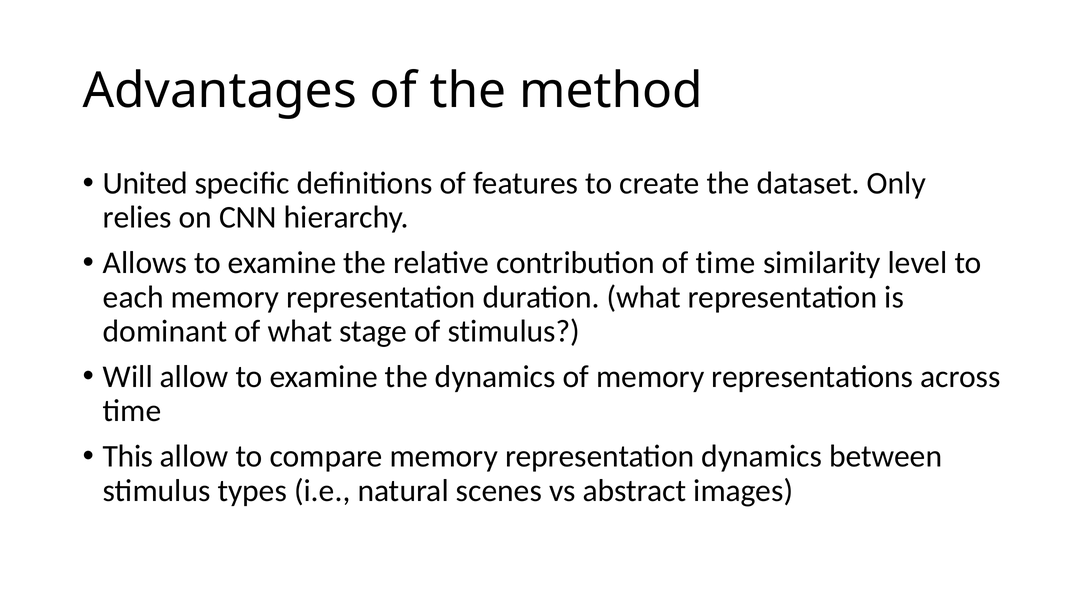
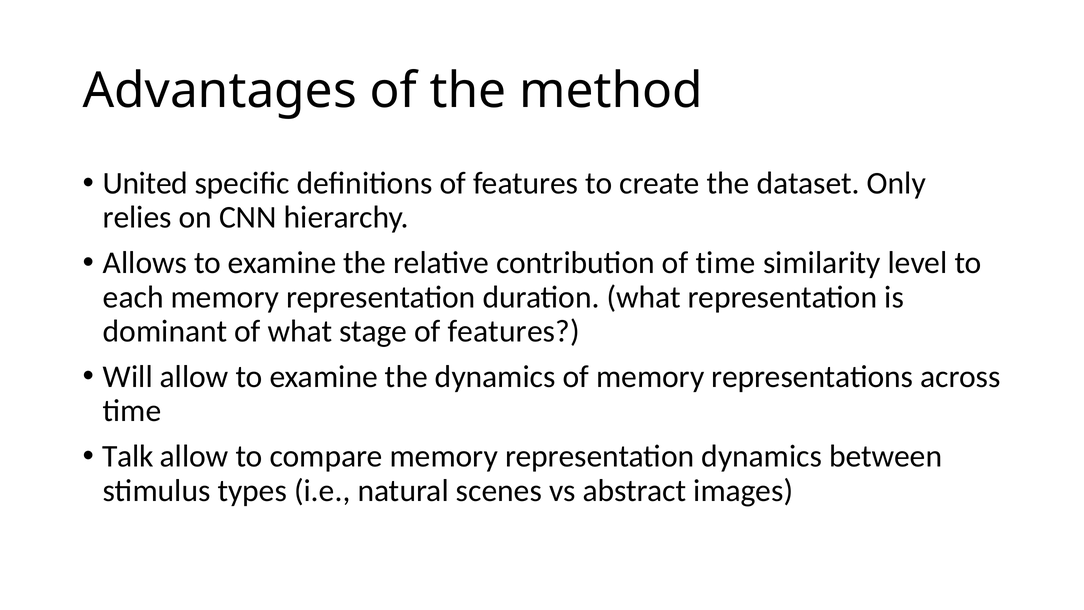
stage of stimulus: stimulus -> features (514, 331)
This: This -> Talk (128, 456)
